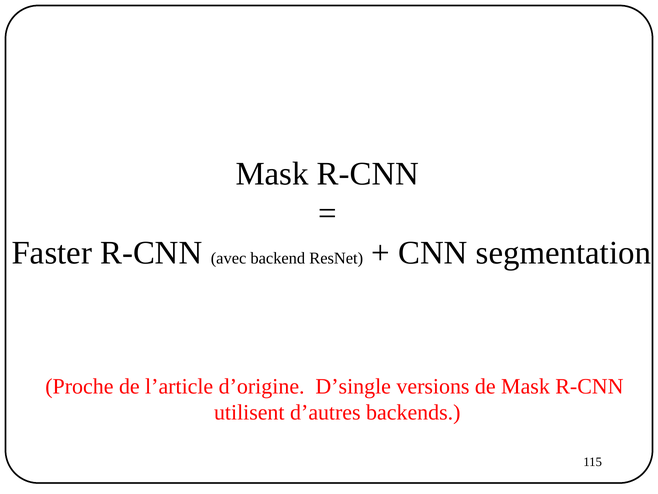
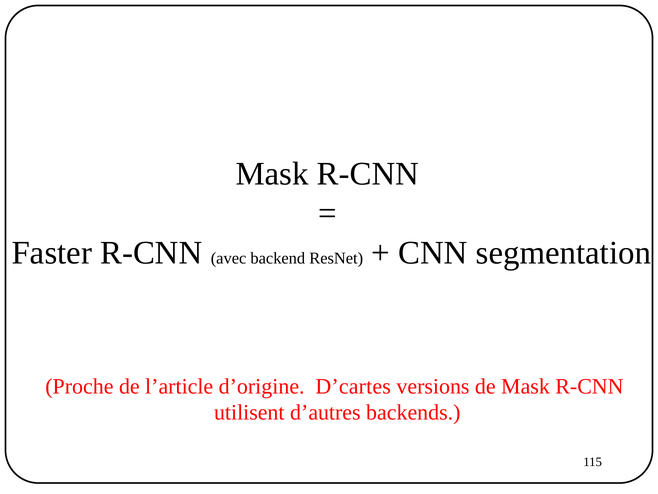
D’single: D’single -> D’cartes (353, 386)
